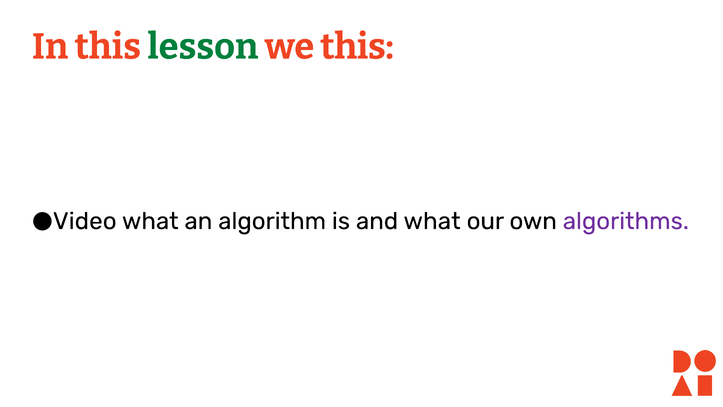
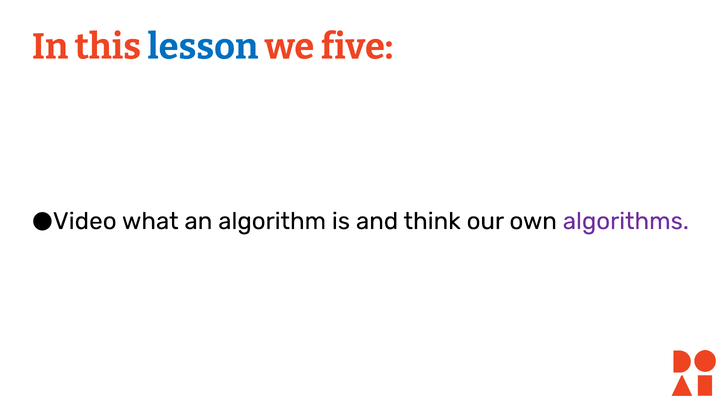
lesson colour: green -> blue (203, 47)
we this: this -> five (357, 47)
and what: what -> think (432, 221)
